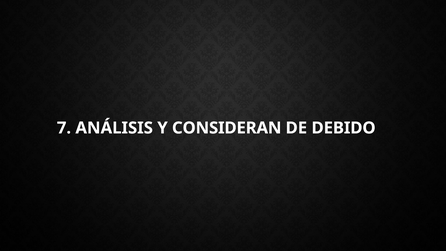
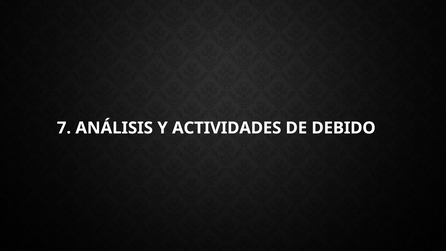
CONSIDERAN: CONSIDERAN -> ACTIVIDADES (227, 128)
